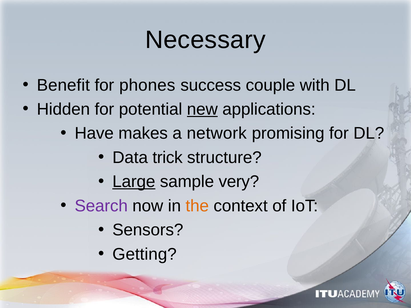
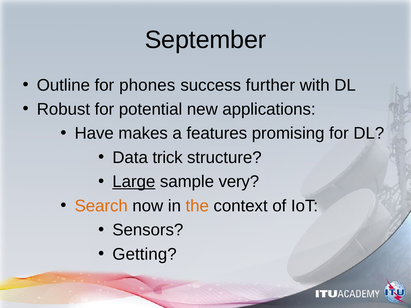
Necessary: Necessary -> September (206, 40)
Benefit: Benefit -> Outline (63, 85)
couple: couple -> further (270, 85)
Hidden: Hidden -> Robust (63, 109)
new underline: present -> none (202, 109)
network: network -> features (217, 134)
Search colour: purple -> orange (101, 206)
